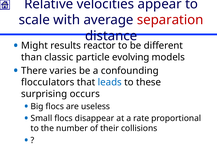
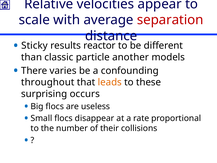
Might: Might -> Sticky (35, 46)
evolving: evolving -> another (131, 57)
flocculators: flocculators -> throughout (48, 82)
leads colour: blue -> orange (110, 82)
